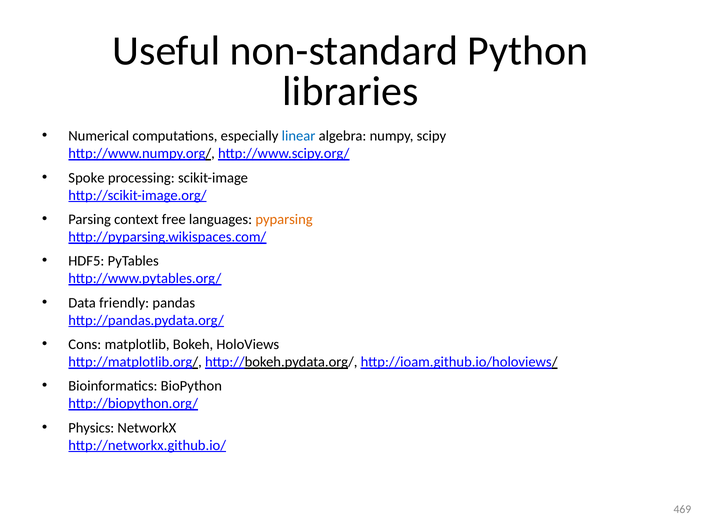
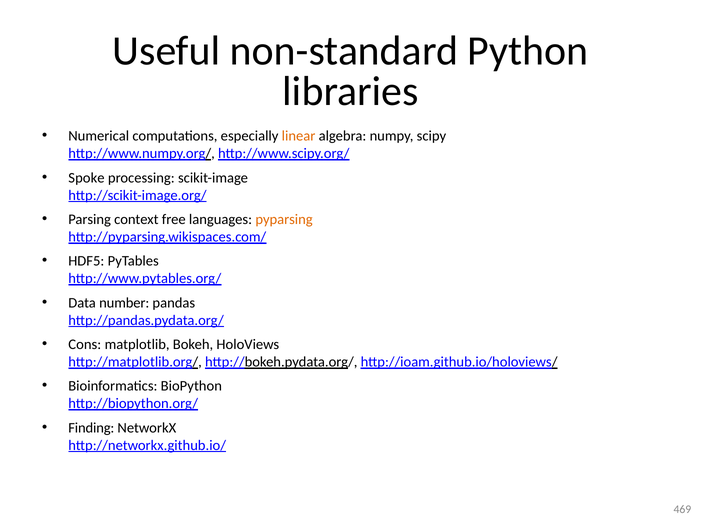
linear colour: blue -> orange (299, 136)
friendly: friendly -> number (124, 303)
Physics: Physics -> Finding (91, 427)
